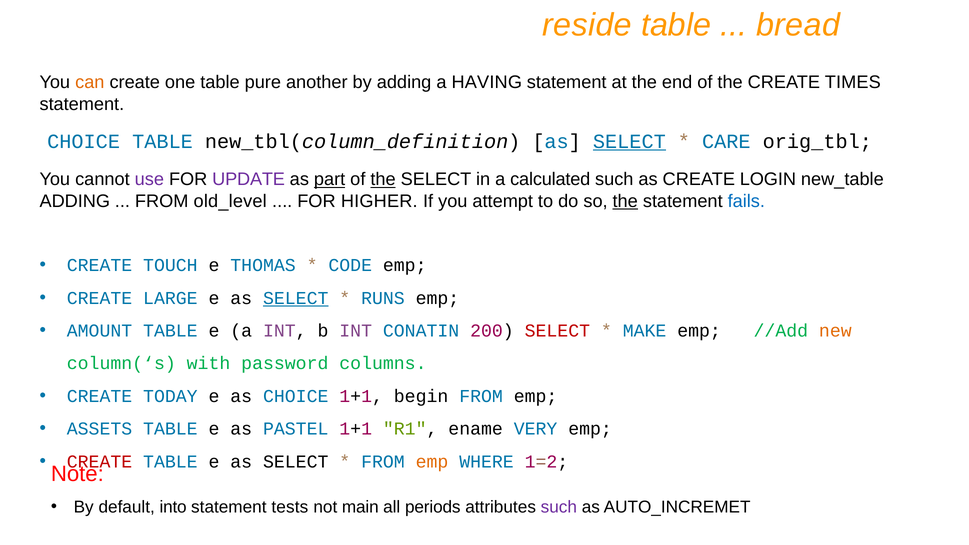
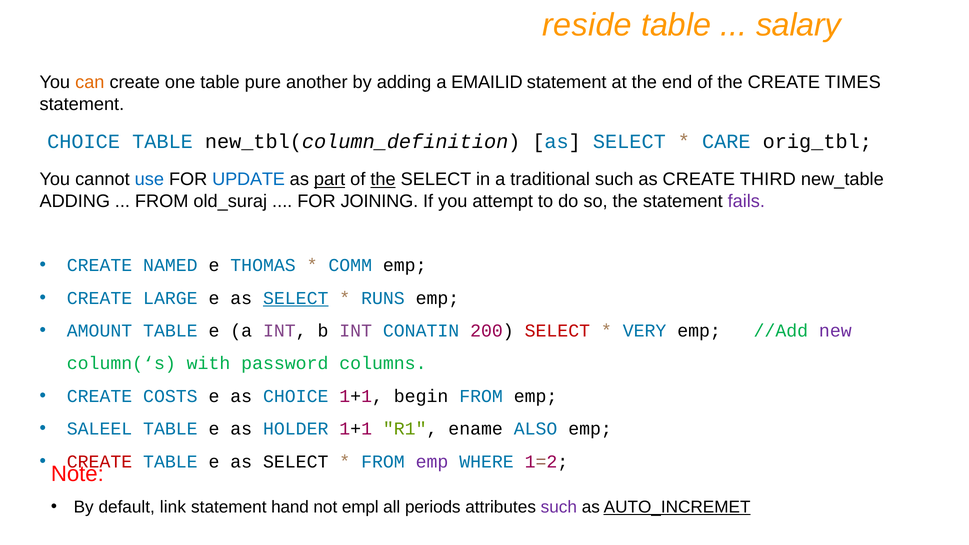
bread: bread -> salary (798, 25)
HAVING: HAVING -> EMAILID (487, 82)
SELECT underline: present -> none (629, 141)
use colour: purple -> blue (149, 180)
UPDATE colour: purple -> blue (249, 180)
calculated: calculated -> traditional (550, 180)
LOGIN: LOGIN -> THIRD (768, 180)
old_level: old_level -> old_suraj (230, 201)
HIGHER: HIGHER -> JOINING (379, 201)
the underline: present -> none (625, 201)
fails colour: blue -> purple (746, 201)
TOUCH: TOUCH -> NAMED (170, 265)
CODE: CODE -> COMM (350, 265)
MAKE: MAKE -> VERY (645, 331)
new colour: orange -> purple (835, 331)
TODAY: TODAY -> COSTS (170, 396)
ASSETS: ASSETS -> SALEEL (100, 429)
PASTEL: PASTEL -> HOLDER (296, 429)
VERY: VERY -> ALSO (536, 429)
emp colour: orange -> purple (432, 462)
into: into -> link (173, 507)
tests: tests -> hand (290, 507)
main: main -> empl (360, 507)
AUTO_INCREMET underline: none -> present (677, 507)
